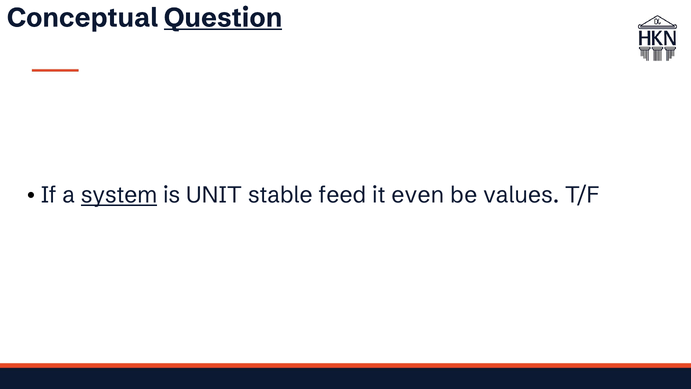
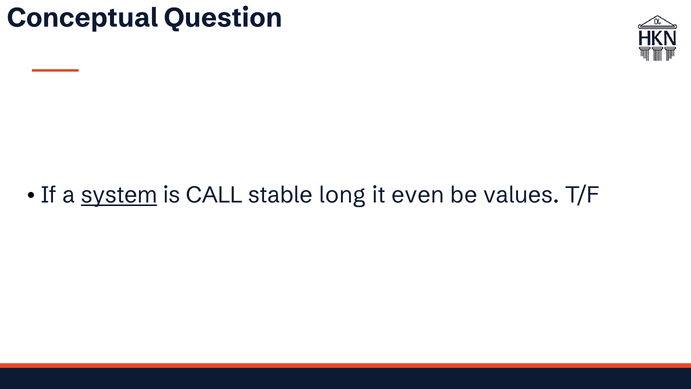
Question underline: present -> none (223, 18)
UNIT: UNIT -> CALL (214, 195)
feed: feed -> long (342, 195)
